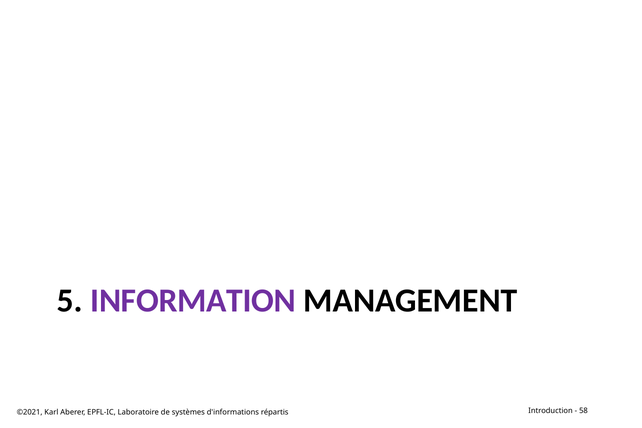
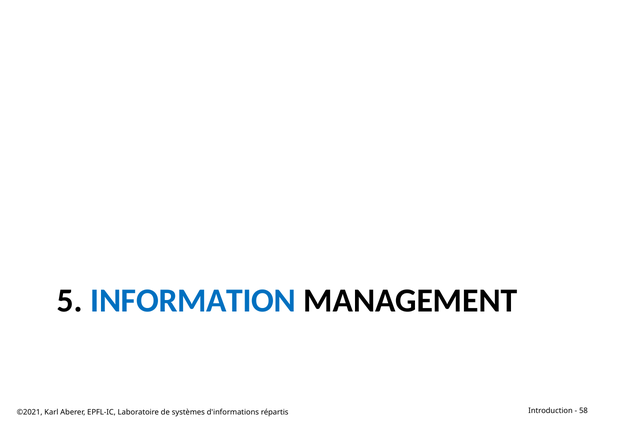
INFORMATION colour: purple -> blue (193, 301)
